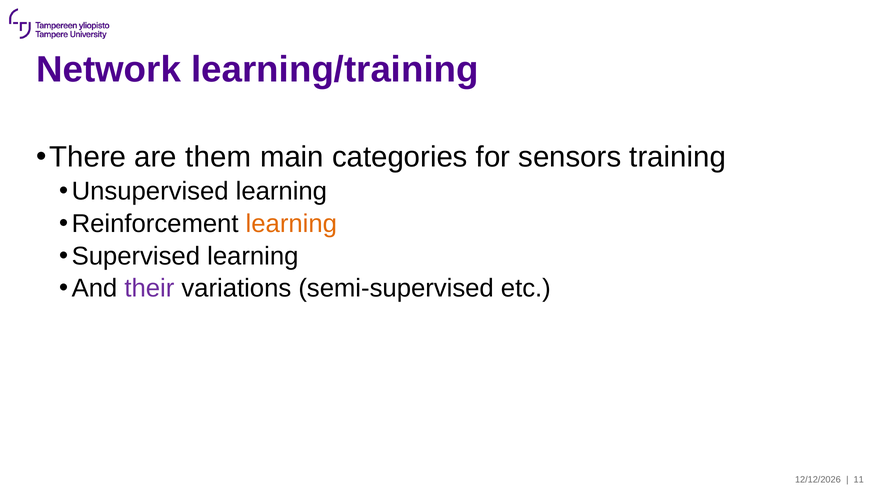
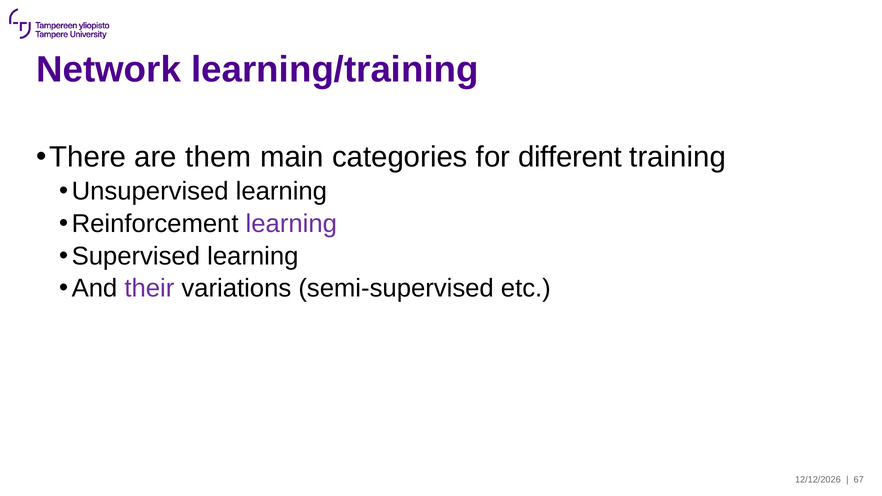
sensors: sensors -> different (570, 157)
learning colour: orange -> purple (291, 224)
11: 11 -> 67 (859, 480)
